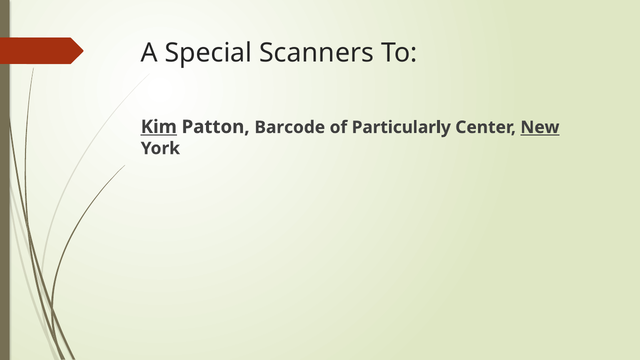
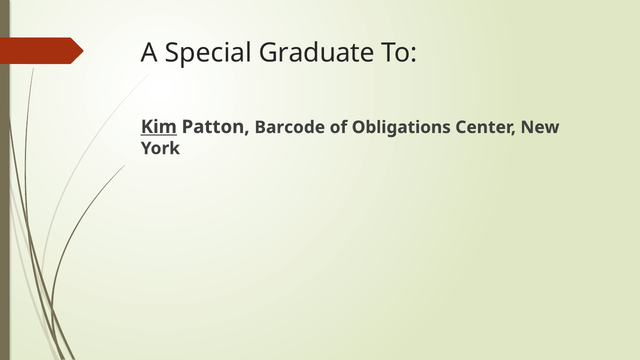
Scanners: Scanners -> Graduate (317, 53)
Particularly: Particularly -> Obligations (401, 127)
New underline: present -> none (540, 127)
